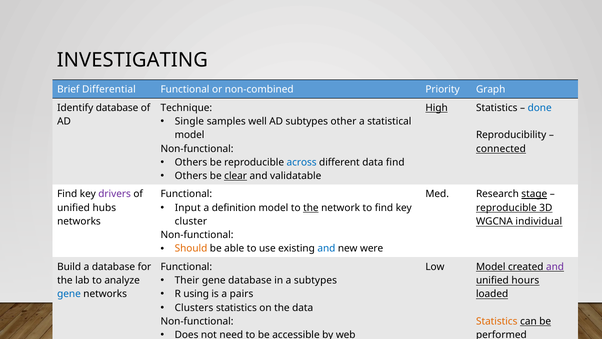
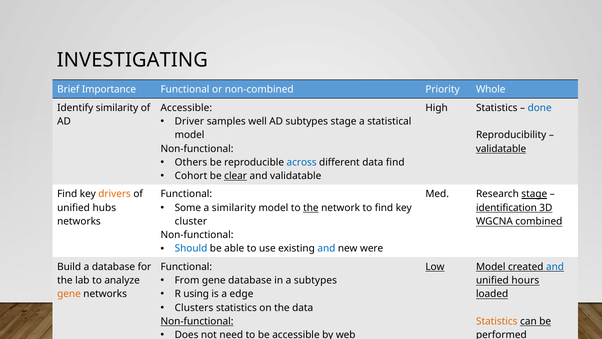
Differential: Differential -> Importance (109, 89)
Graph: Graph -> Whole (491, 89)
Identify database: database -> similarity (117, 108)
Technique: Technique -> Accessible (186, 108)
High underline: present -> none (437, 108)
Single: Single -> Driver (189, 121)
subtypes other: other -> stage (344, 121)
connected: connected -> validatable (501, 149)
Others: Others -> Cohort (191, 176)
drivers colour: purple -> orange (115, 194)
Input: Input -> Some (188, 208)
a definition: definition -> similarity (234, 208)
reproducible: reproducible -> identification (506, 208)
individual: individual -> combined (539, 221)
Should colour: orange -> blue (191, 248)
Low underline: none -> present (435, 267)
and colour: purple -> blue (555, 267)
Their: Their -> From (187, 280)
pairs: pairs -> edge (242, 294)
gene colour: blue -> orange (69, 294)
Non-functional underline: none -> present (197, 321)
